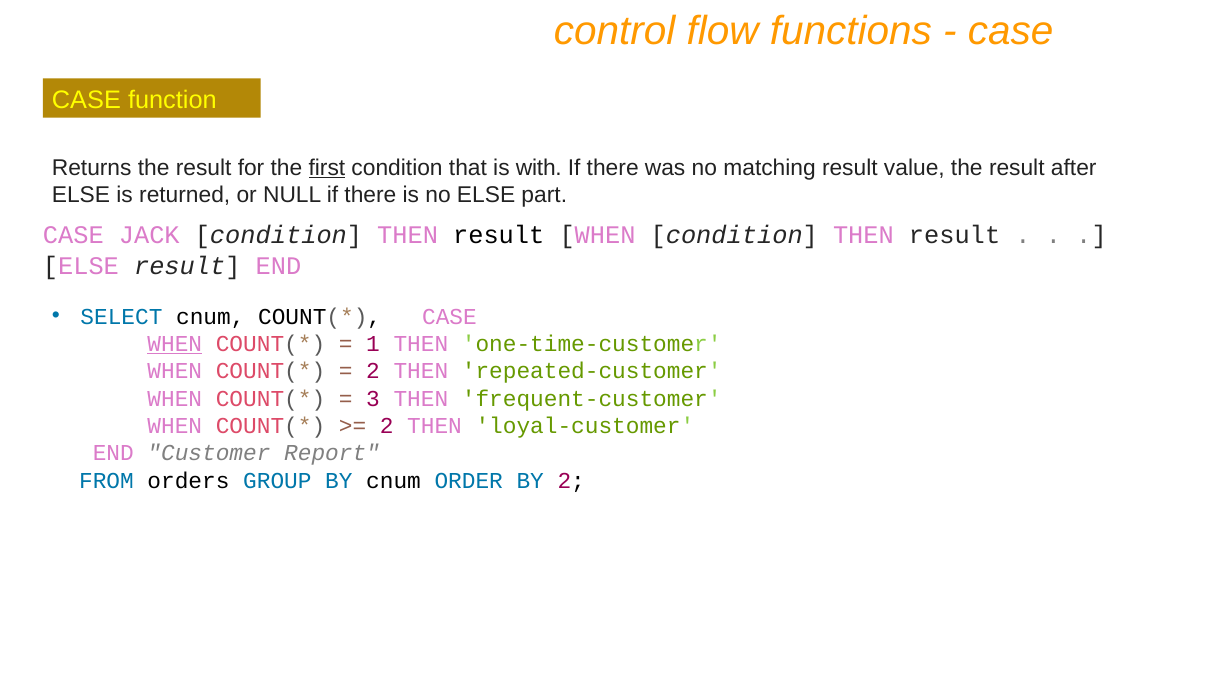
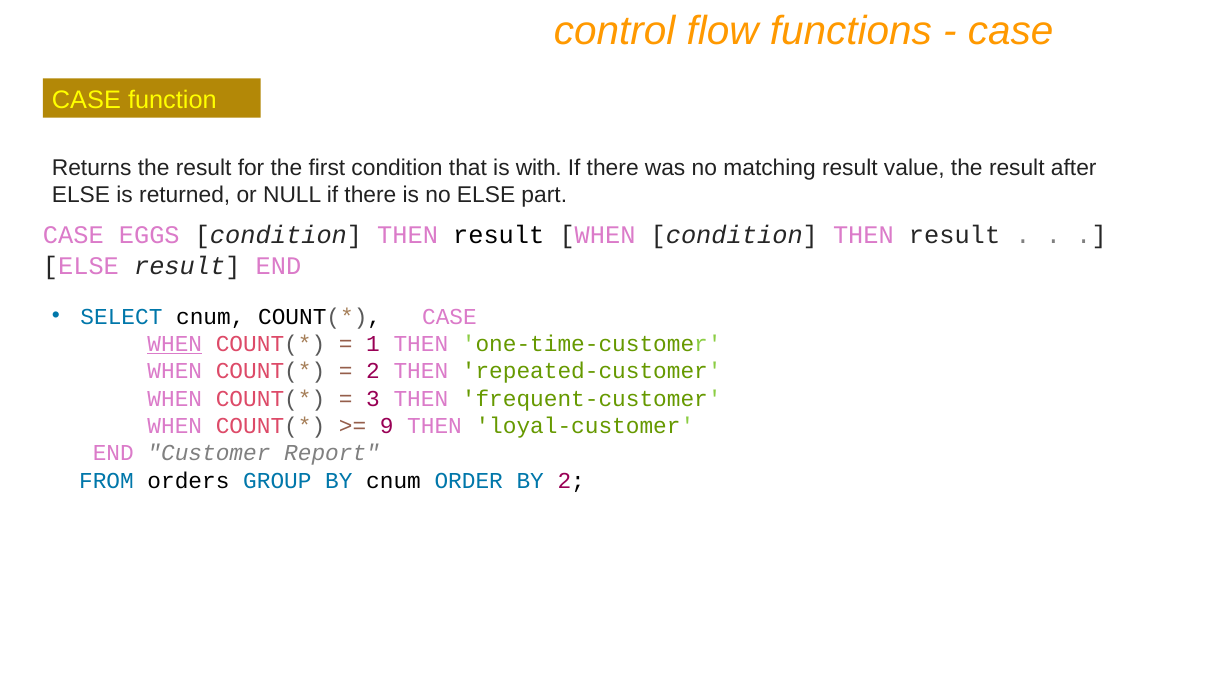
first underline: present -> none (327, 168)
JACK: JACK -> EGGS (149, 235)
2: 2 -> 9 (387, 426)
